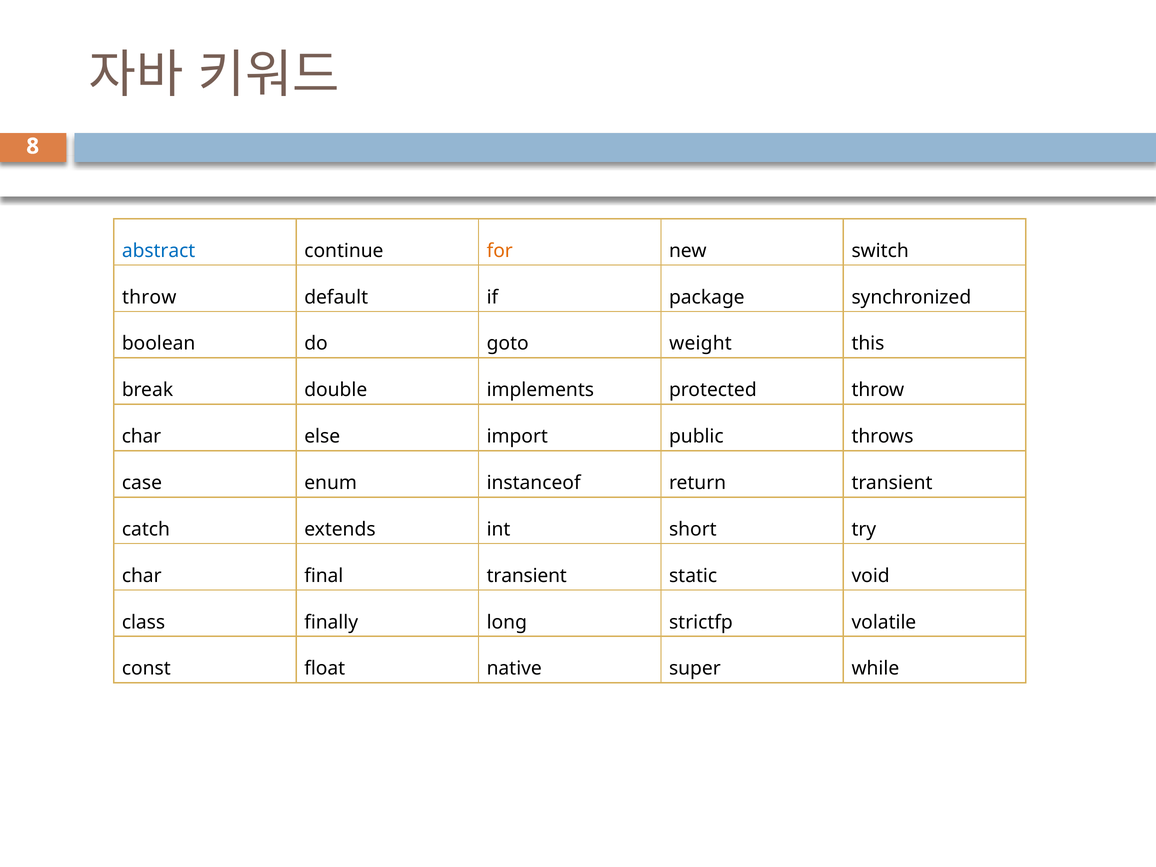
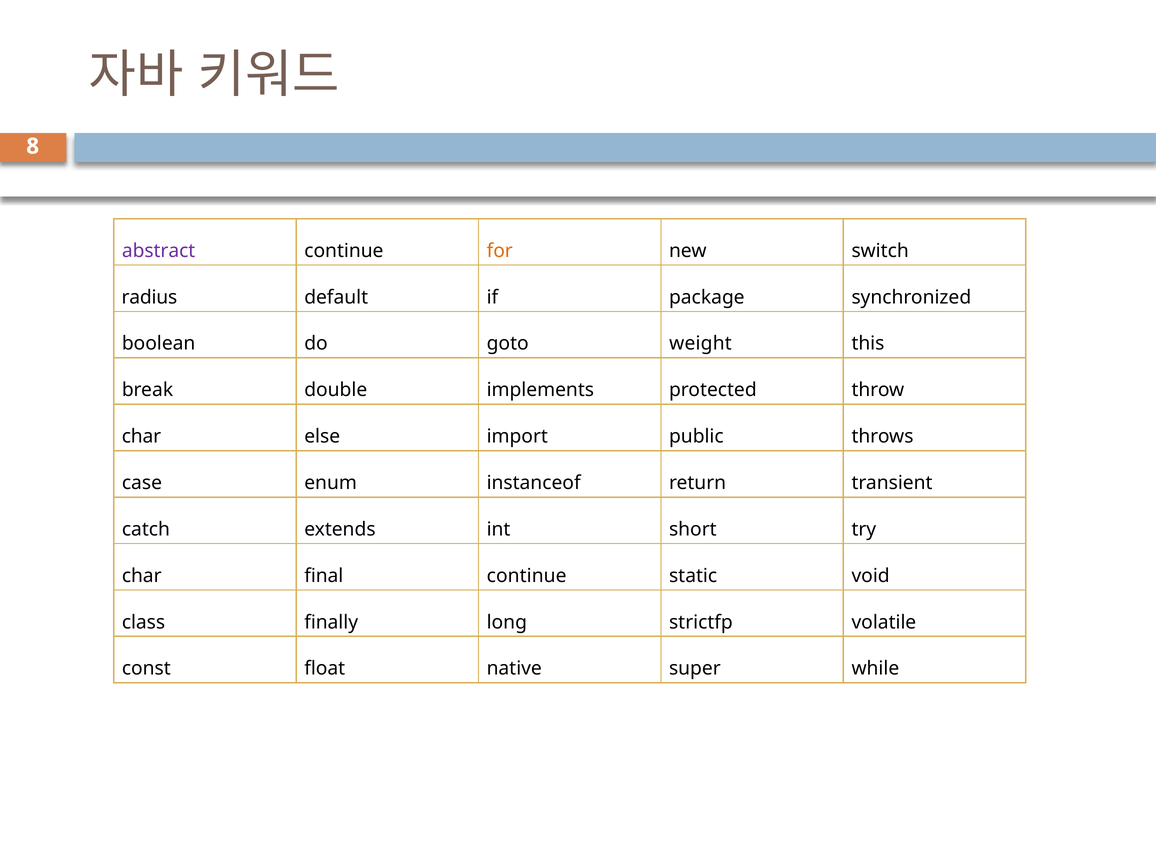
abstract colour: blue -> purple (159, 251)
throw: throw -> radius (149, 297)
final transient: transient -> continue (527, 576)
